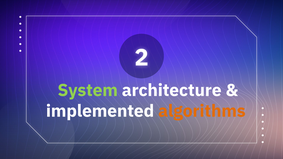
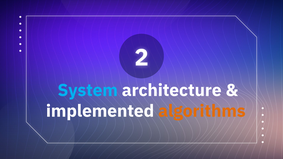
System colour: light green -> light blue (88, 90)
